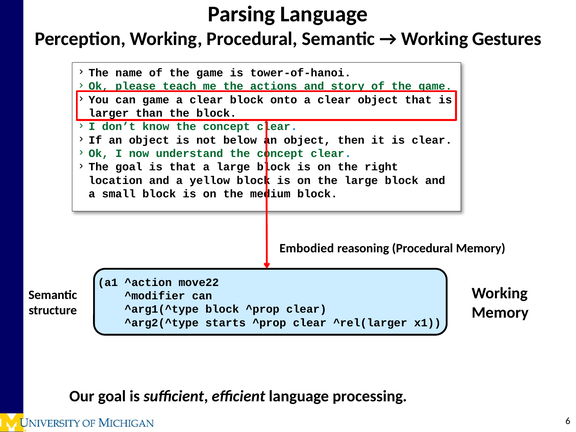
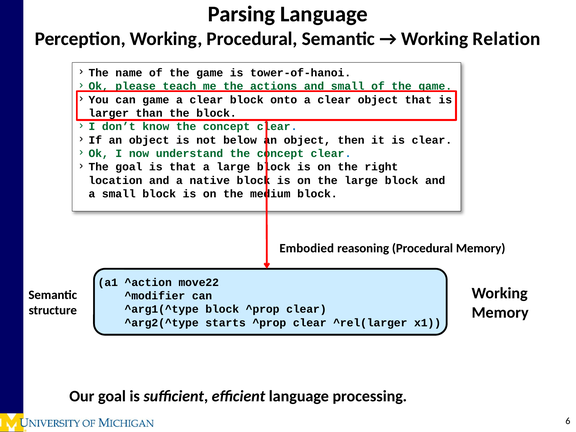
Gestures: Gestures -> Relation (507, 39)
and story: story -> small (348, 86)
yellow: yellow -> native (210, 180)
